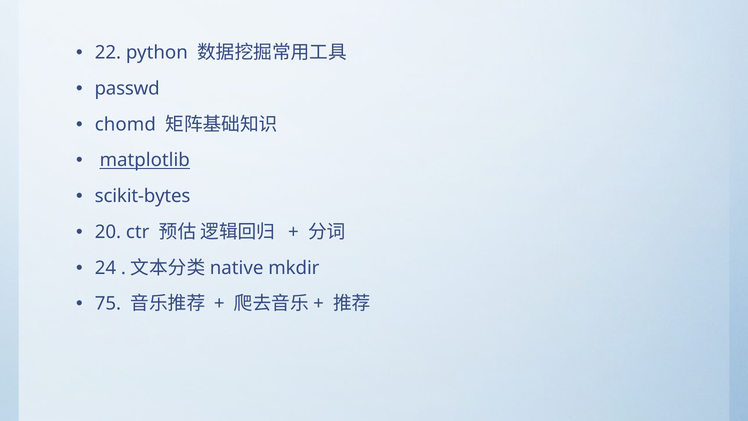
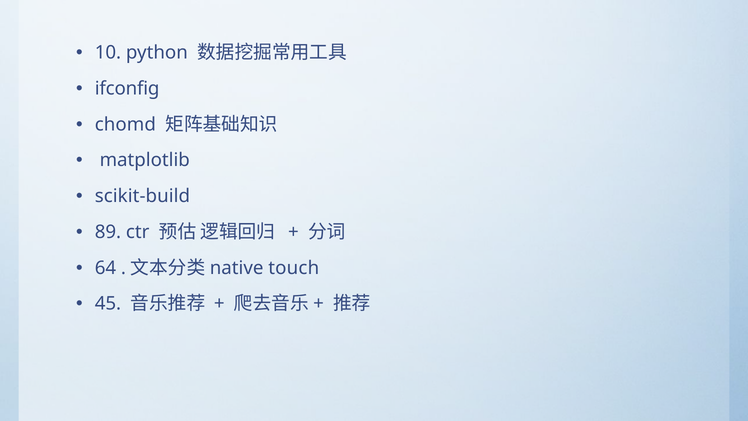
22: 22 -> 10 (108, 53)
passwd: passwd -> ifconfig (127, 89)
matplotlib underline: present -> none (145, 160)
scikit-bytes: scikit-bytes -> scikit-build (142, 196)
20: 20 -> 89 (108, 232)
24: 24 -> 64 (105, 268)
mkdir: mkdir -> touch (294, 268)
75: 75 -> 45 (108, 304)
